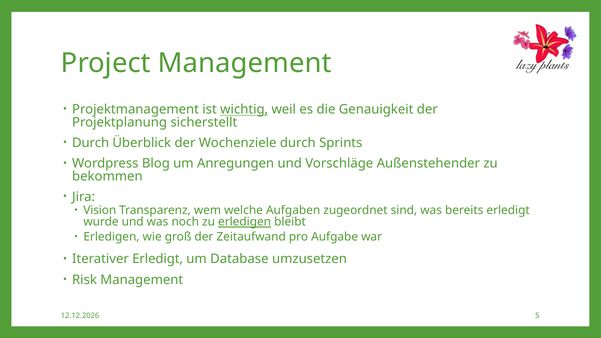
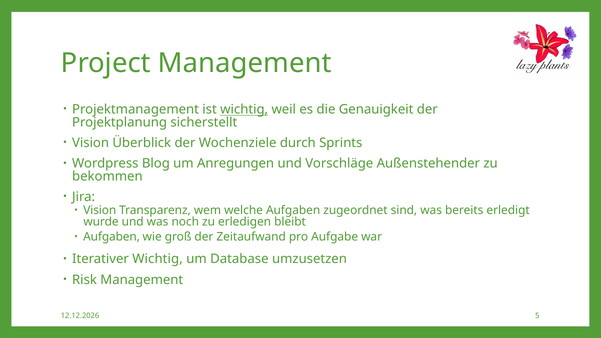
Durch: Durch -> Vision (91, 143)
erledigen underline: present -> none (245, 222)
Erledigen: Erledigen -> Aufgaben (112, 237)
Iterativer Erledigt: Erledigt -> Wichtig (158, 259)
